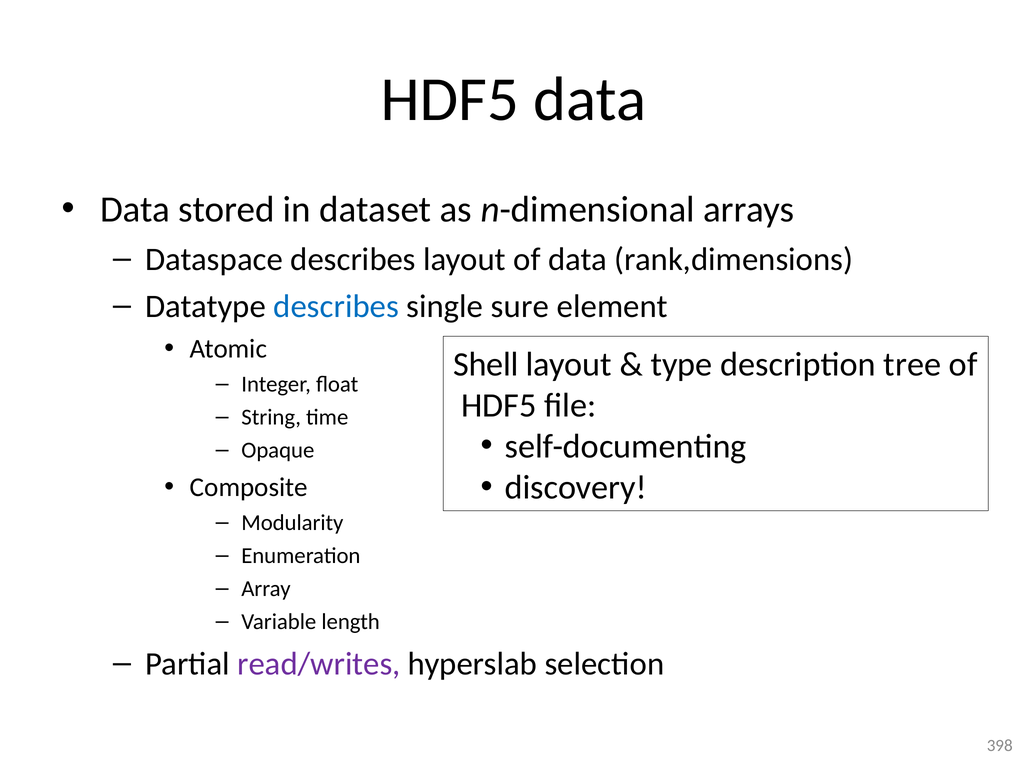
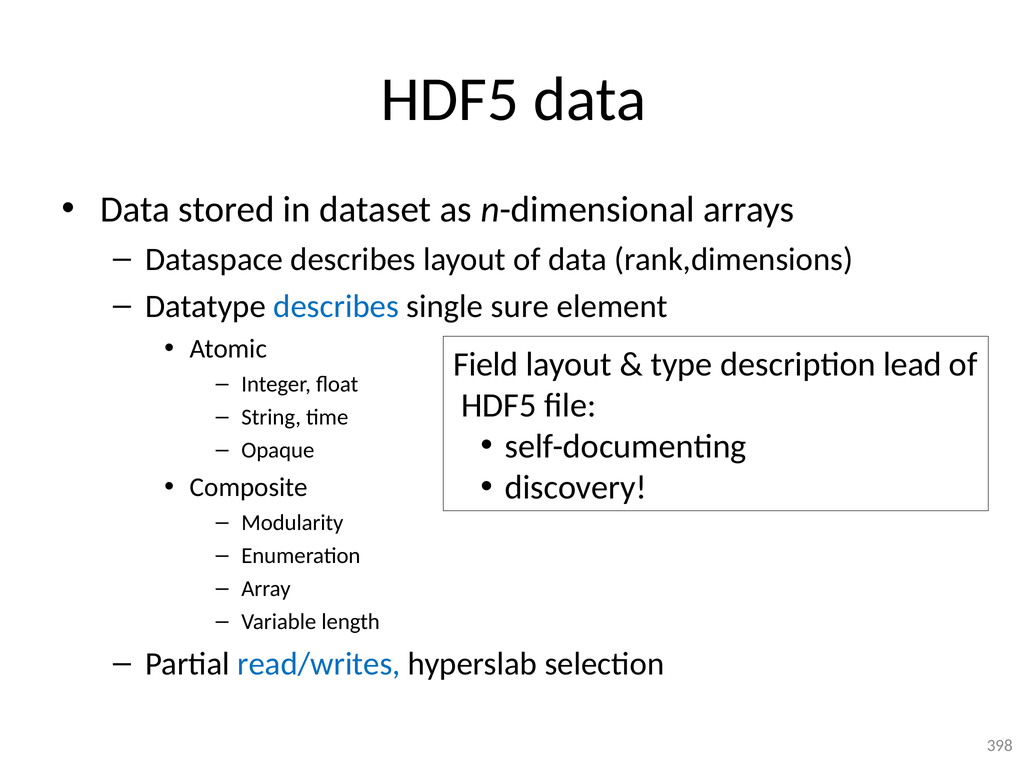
Shell: Shell -> Field (486, 365)
tree: tree -> lead (913, 365)
read/writes colour: purple -> blue (319, 664)
